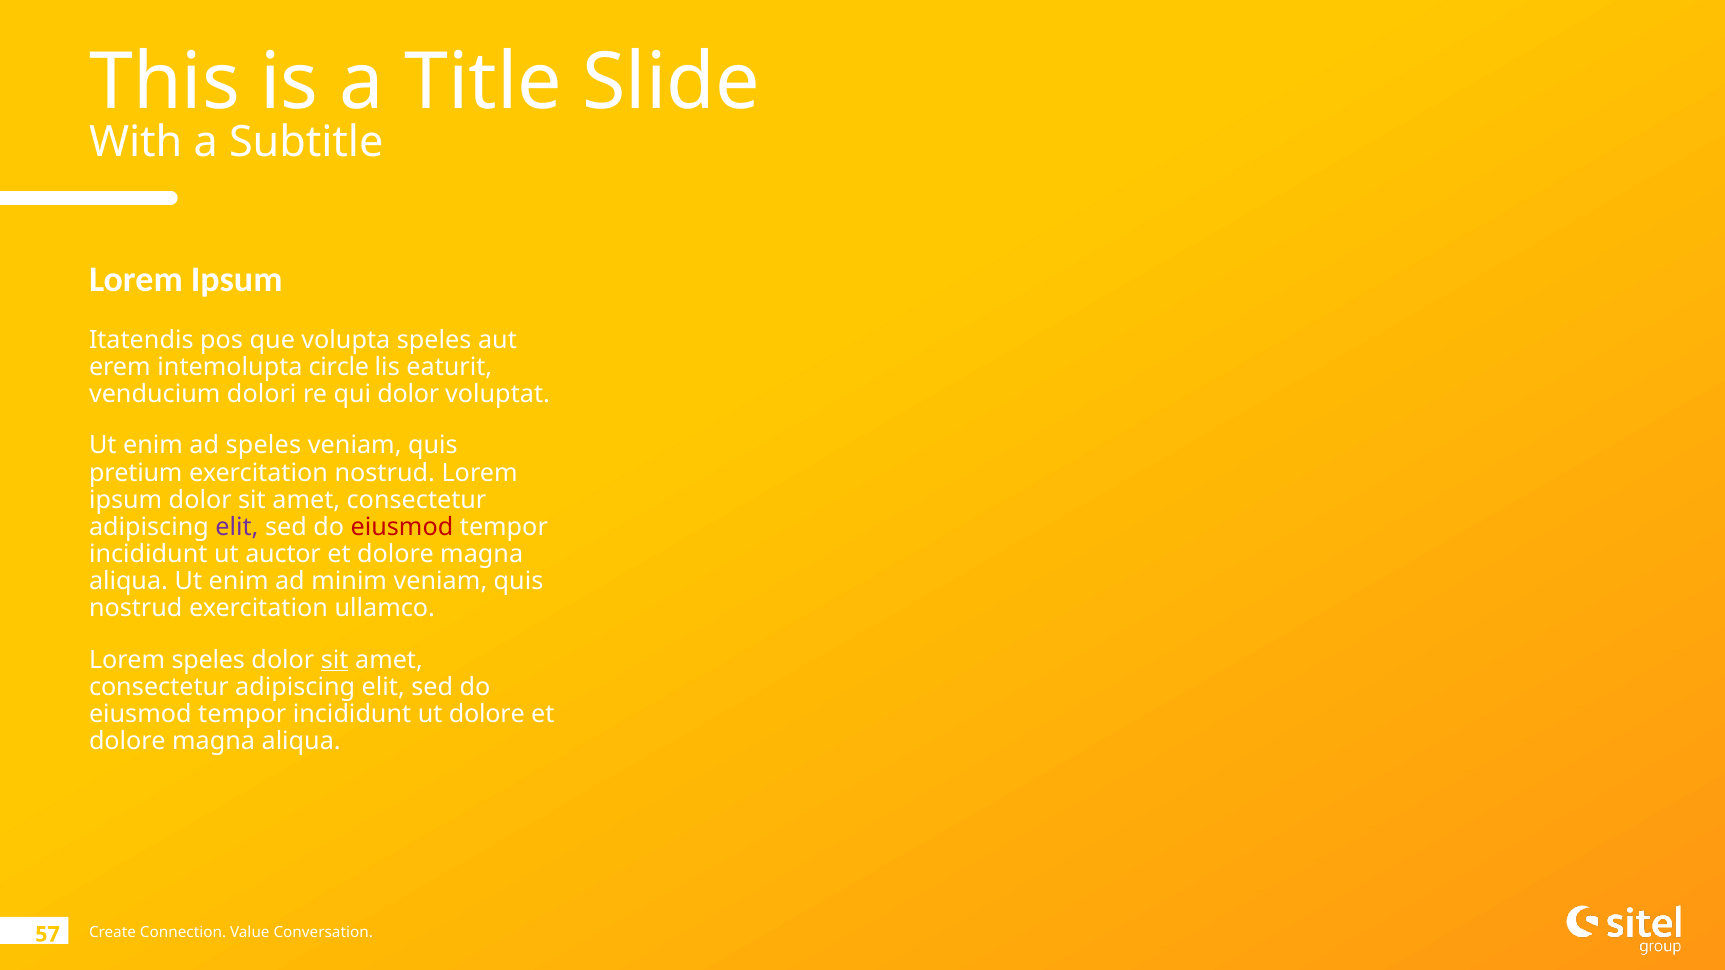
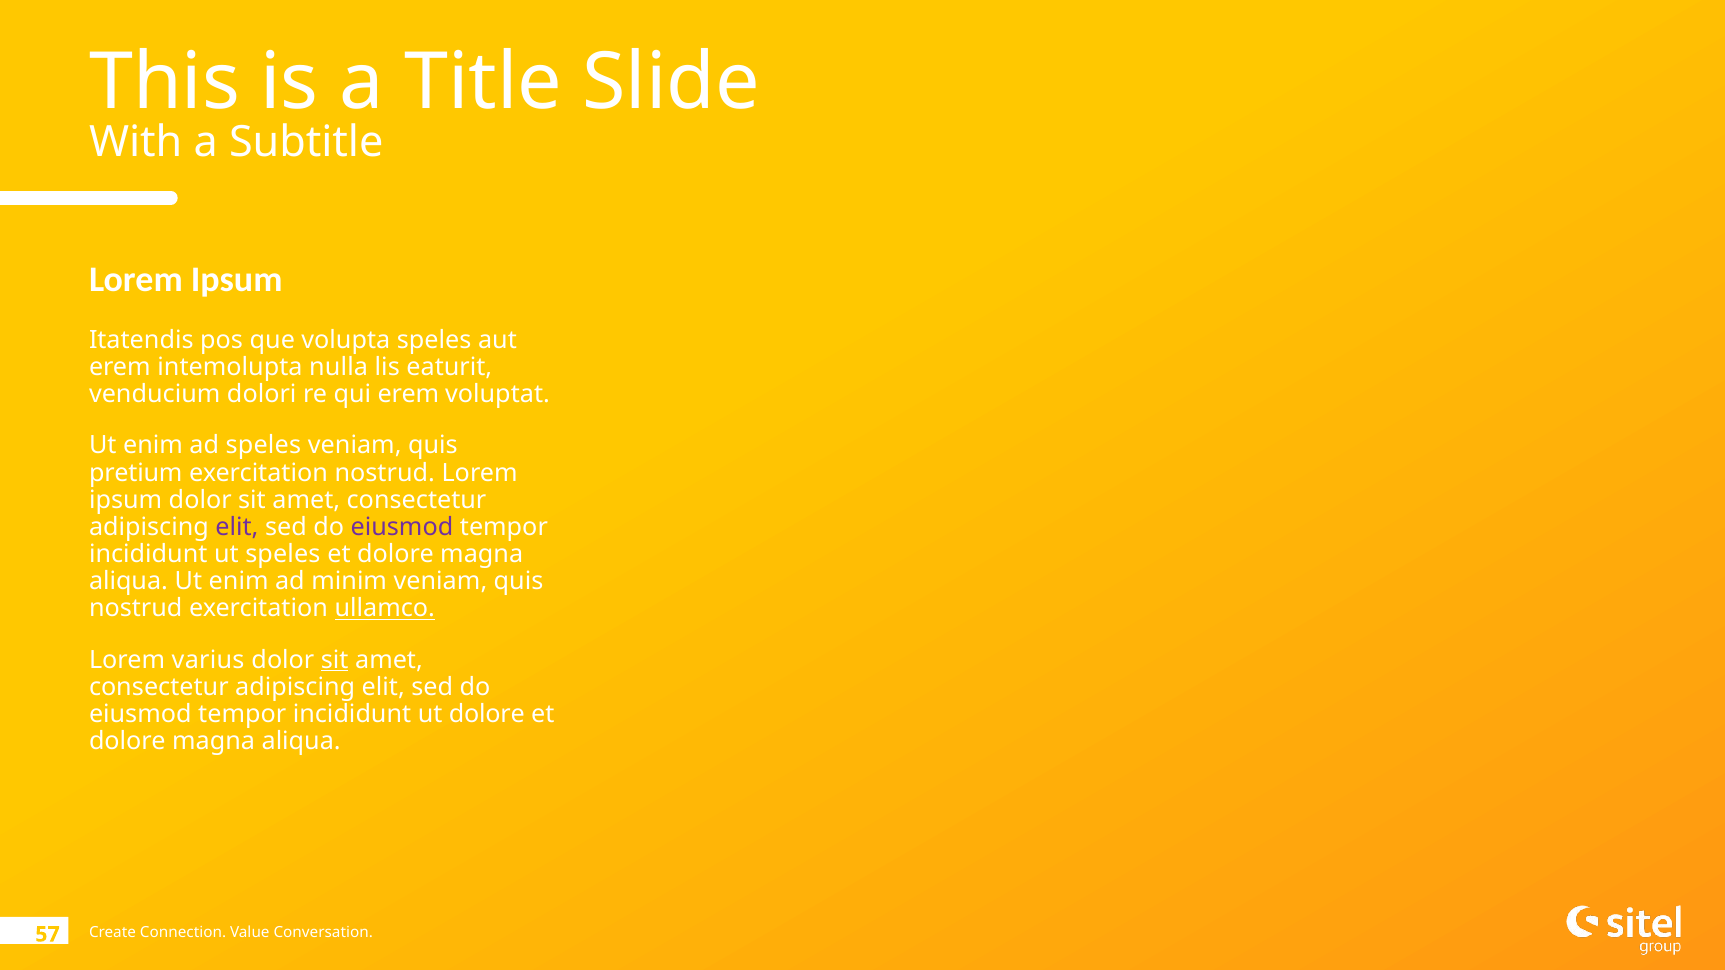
circle: circle -> nulla (339, 367)
qui dolor: dolor -> erem (408, 395)
eiusmod colour: red -> purple (402, 527)
ut auctor: auctor -> speles (283, 554)
ullamco underline: none -> present (385, 609)
Lorem speles: speles -> varius (208, 660)
